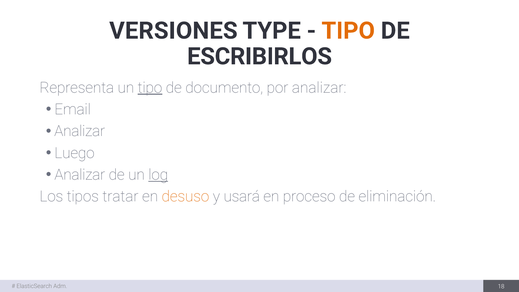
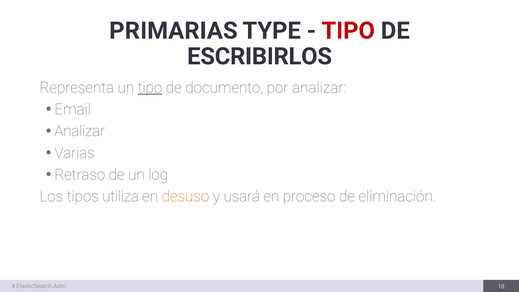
VERSIONES: VERSIONES -> PRIMARIAS (173, 31)
TIPO colour: orange -> red (348, 31)
Luego: Luego -> Varias (75, 153)
Analizar: Analizar -> Retraso (80, 175)
log underline: present -> none (158, 175)
tratar: tratar -> utiliza (121, 197)
